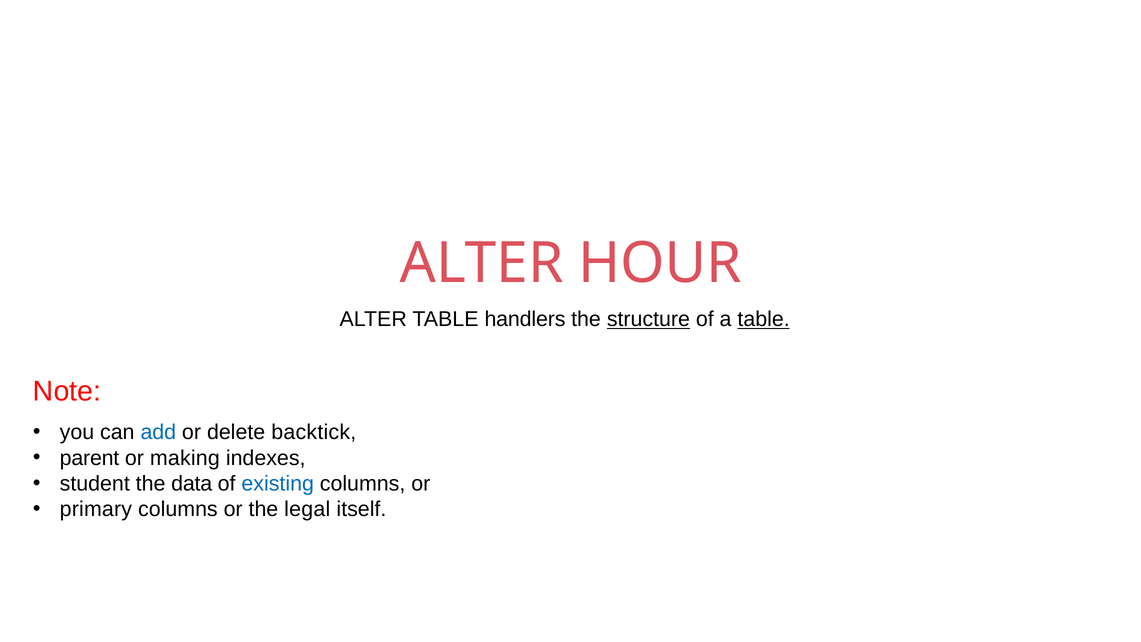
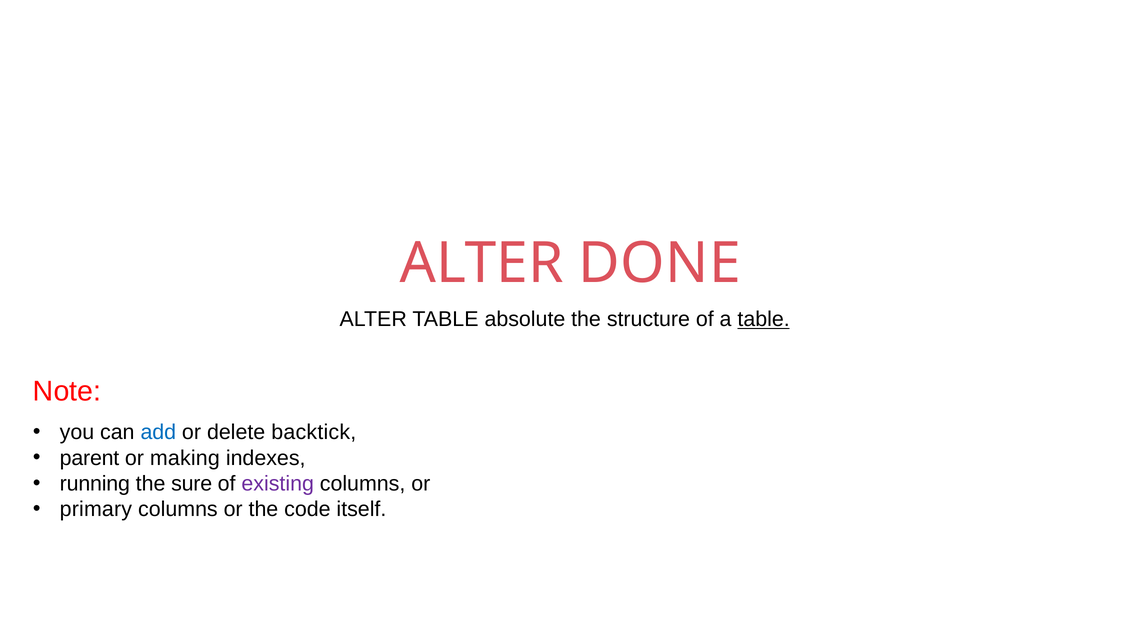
HOUR: HOUR -> DONE (660, 263)
handlers: handlers -> absolute (525, 319)
structure underline: present -> none (648, 319)
student: student -> running (95, 484)
data: data -> sure (192, 484)
existing colour: blue -> purple (278, 484)
legal: legal -> code (307, 509)
